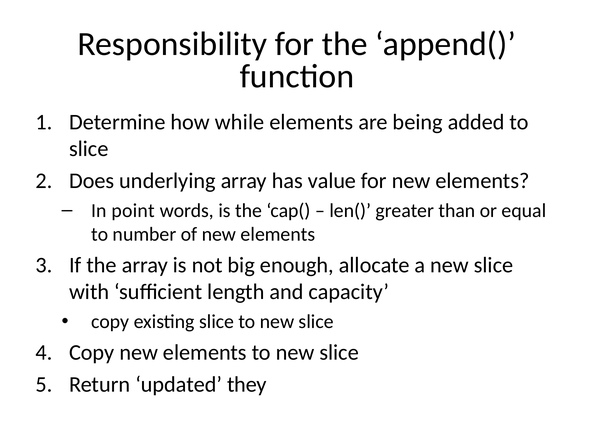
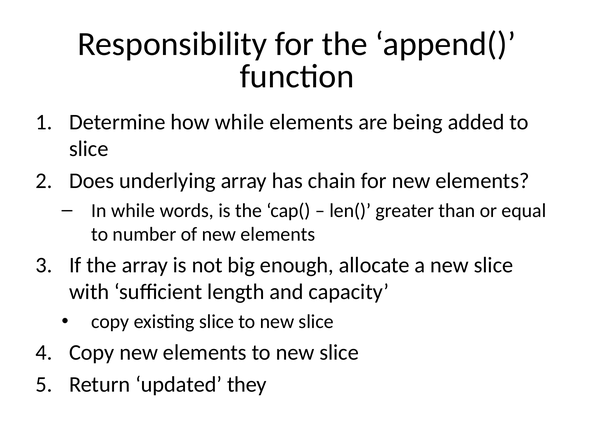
value: value -> chain (332, 181)
In point: point -> while (133, 210)
